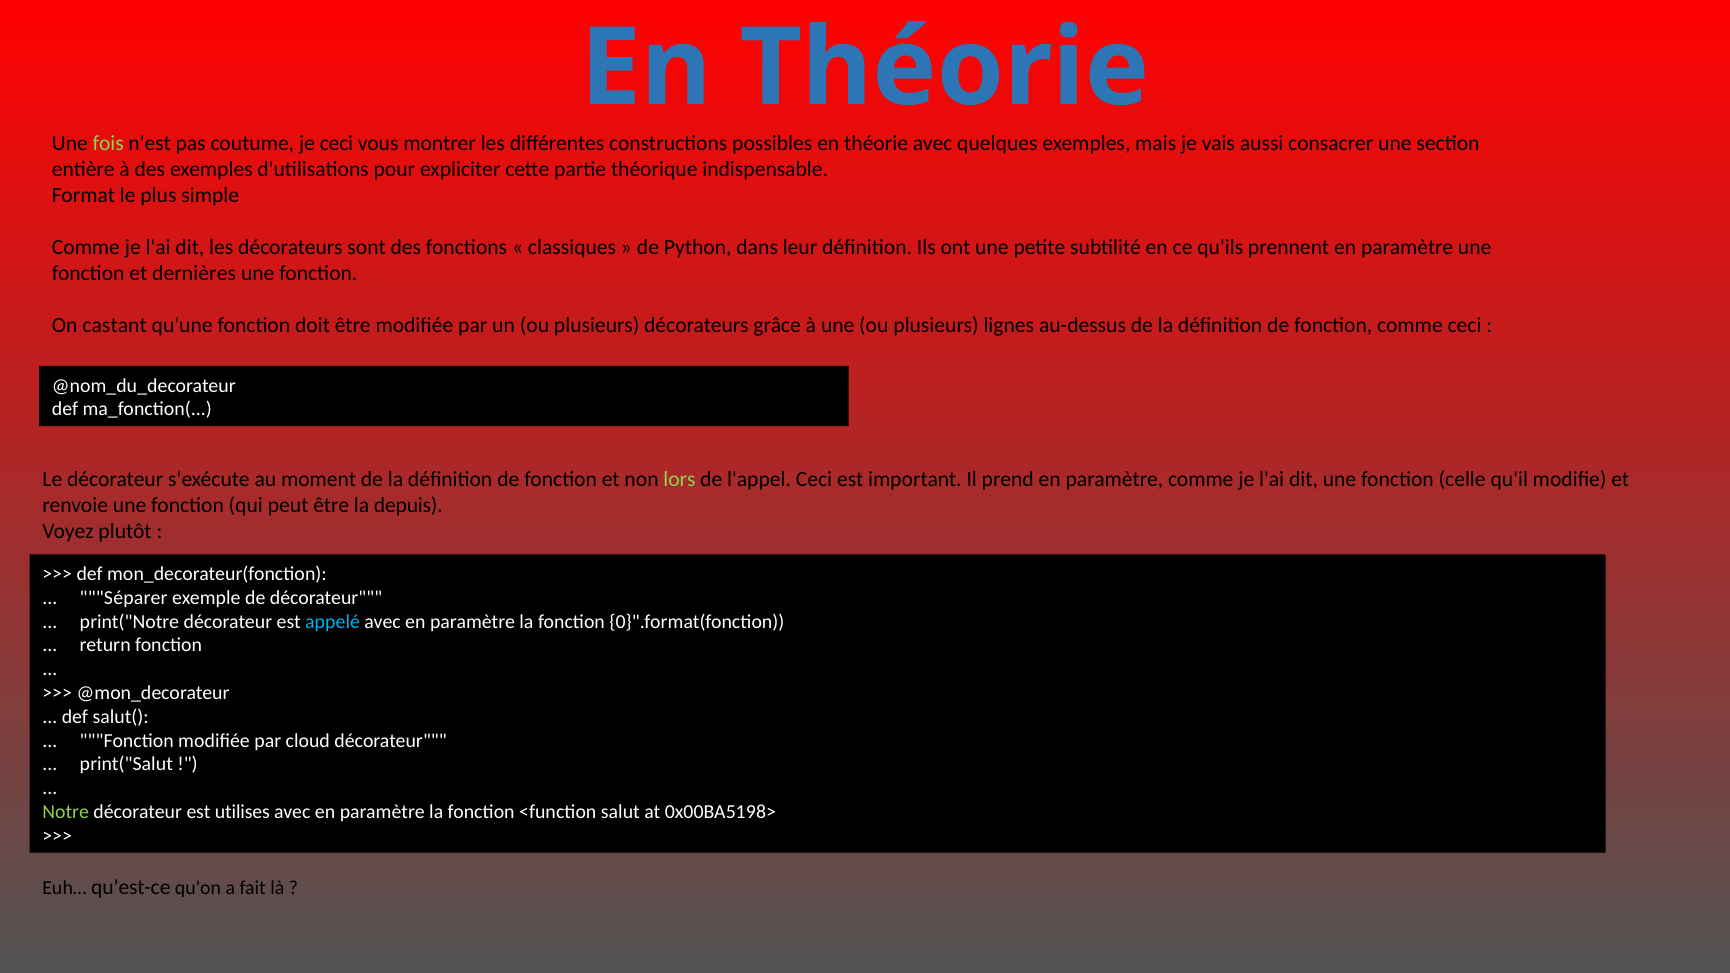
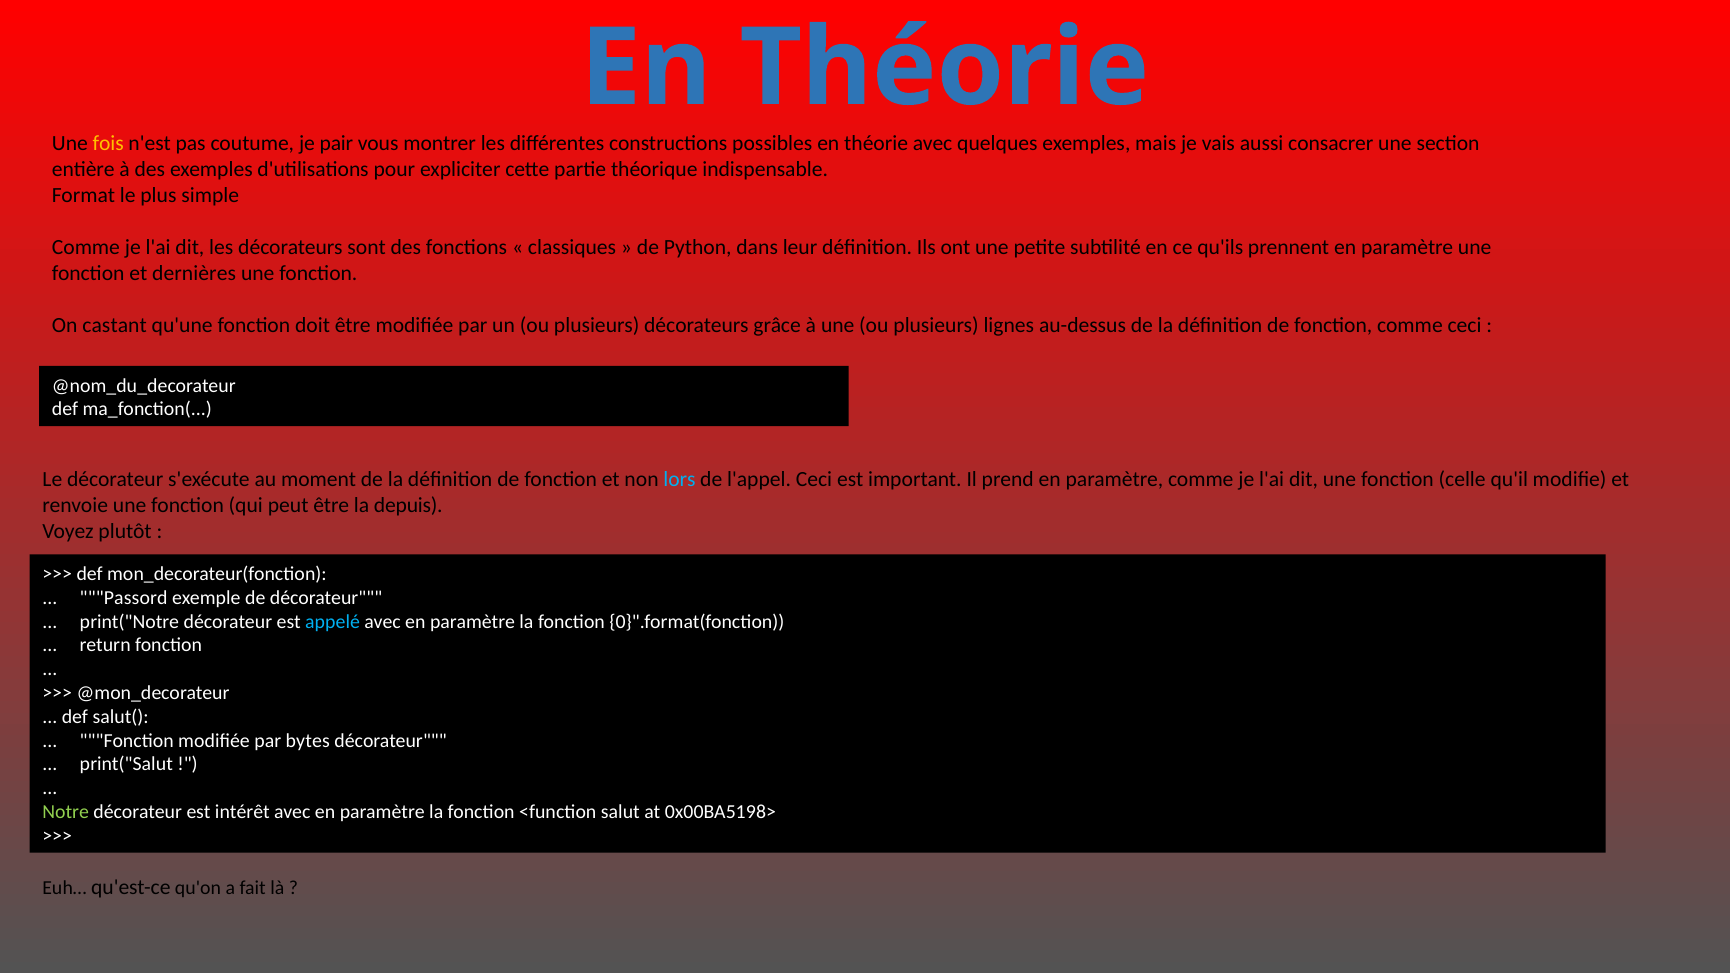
fois colour: light green -> yellow (108, 144)
je ceci: ceci -> pair (336, 144)
lors colour: light green -> light blue (679, 480)
Séparer: Séparer -> Passord (124, 598)
cloud: cloud -> bytes (308, 741)
utilises: utilises -> intérêt (242, 812)
